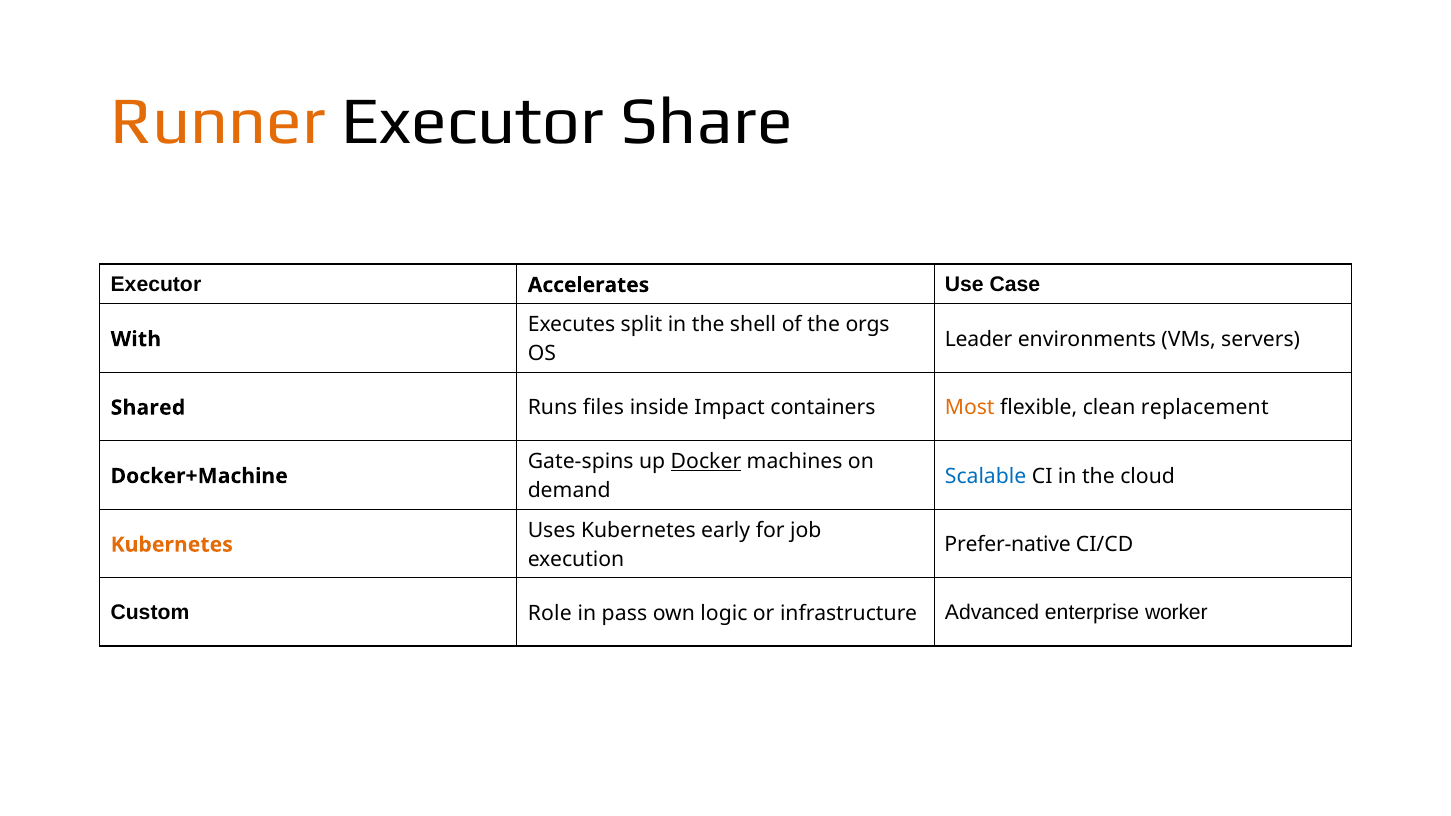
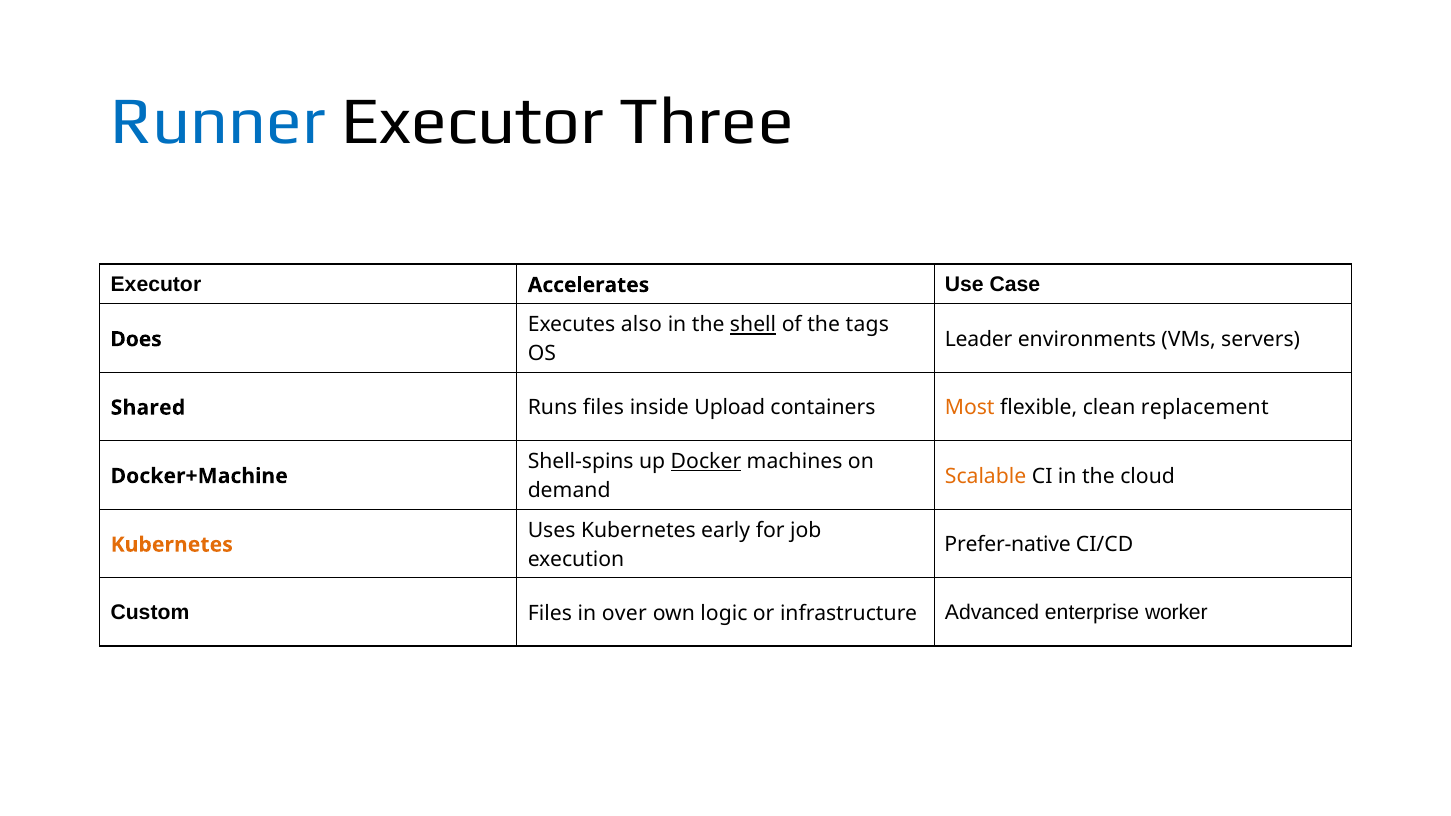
Runner colour: orange -> blue (218, 121)
Share: Share -> Three (707, 121)
split: split -> also (641, 325)
shell underline: none -> present (753, 325)
orgs: orgs -> tags (867, 325)
With: With -> Does (136, 339)
Impact: Impact -> Upload (730, 408)
Gate-spins: Gate-spins -> Shell-spins (581, 462)
Scalable colour: blue -> orange (986, 476)
Custom Role: Role -> Files (550, 613)
pass: pass -> over (624, 613)
